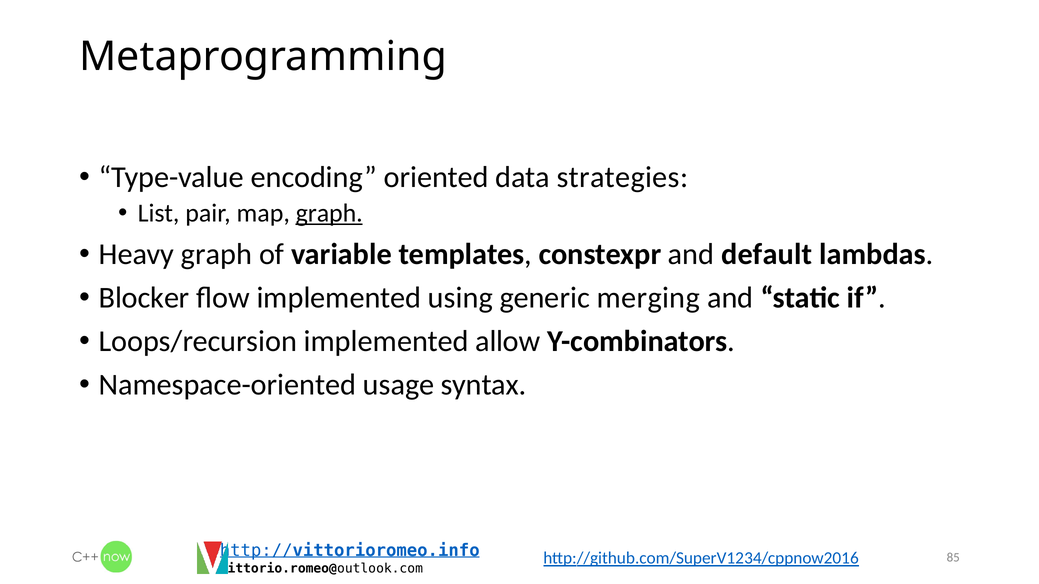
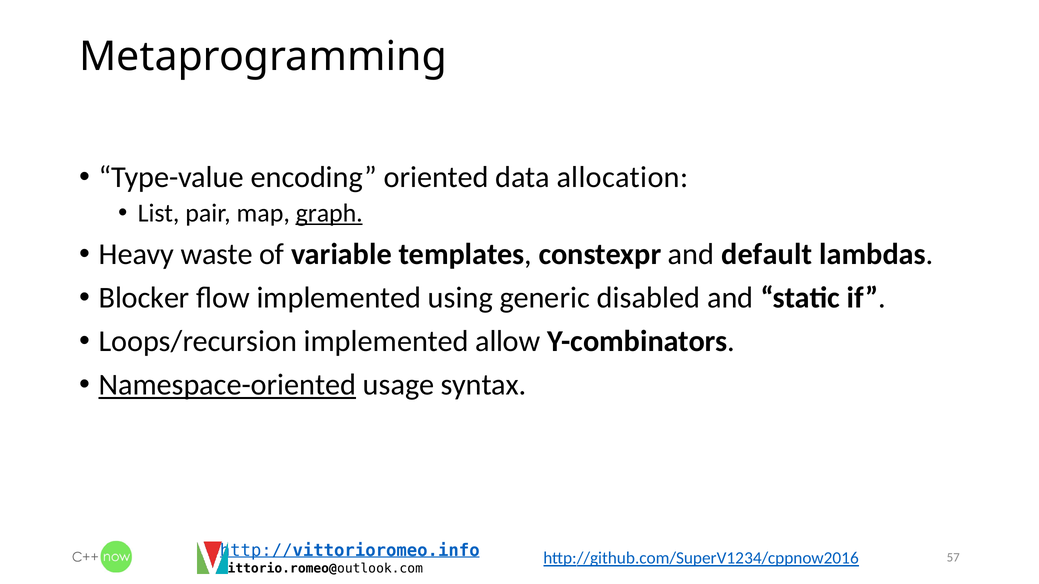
strategies: strategies -> allocation (622, 178)
Heavy graph: graph -> waste (217, 255)
merging: merging -> disabled (648, 298)
Namespace-oriented underline: none -> present (227, 385)
85: 85 -> 57 (953, 558)
